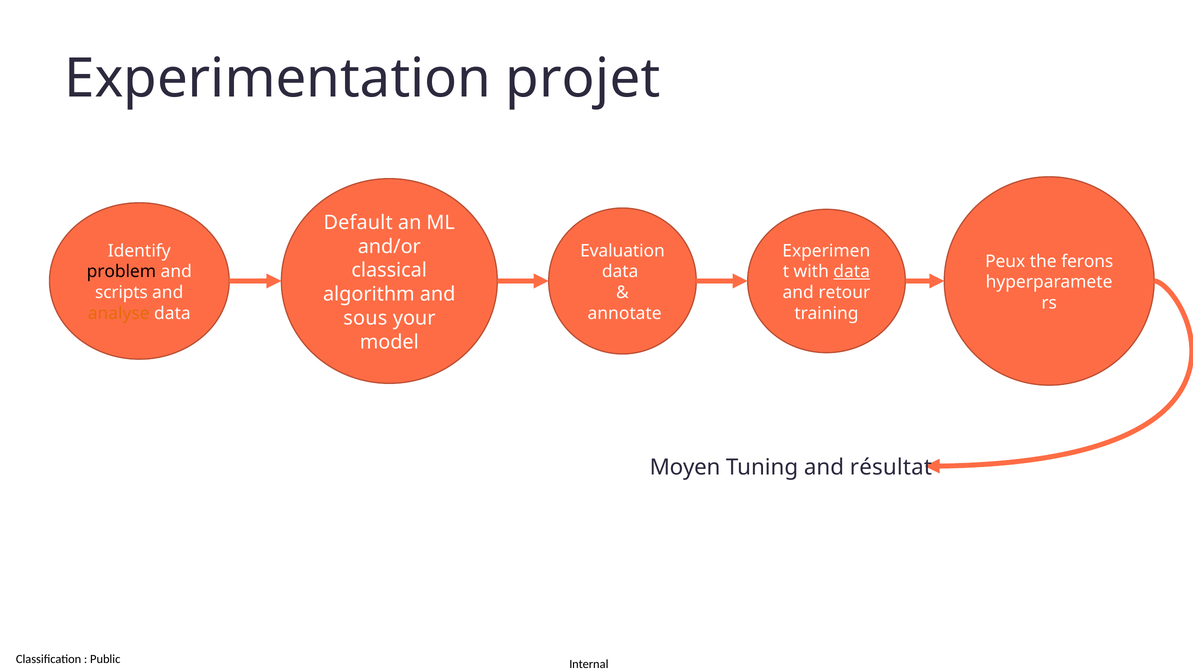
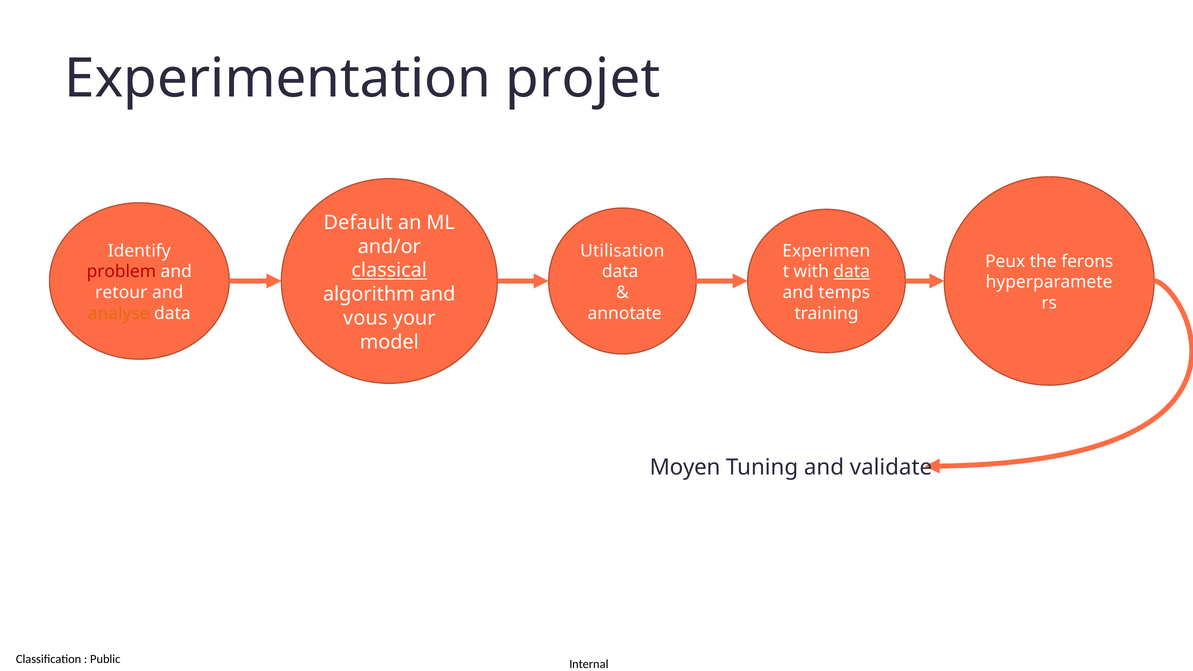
Evaluation: Evaluation -> Utilisation (622, 251)
classical underline: none -> present (389, 270)
problem colour: black -> red (121, 272)
scripts: scripts -> retour (121, 293)
retour: retour -> temps (844, 293)
sous: sous -> vous (365, 318)
résultat: résultat -> validate (891, 468)
